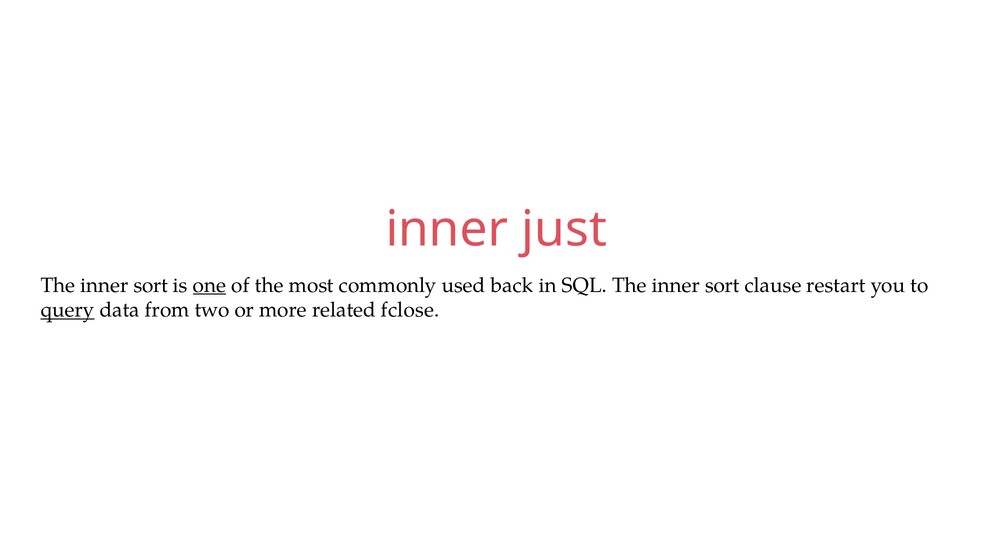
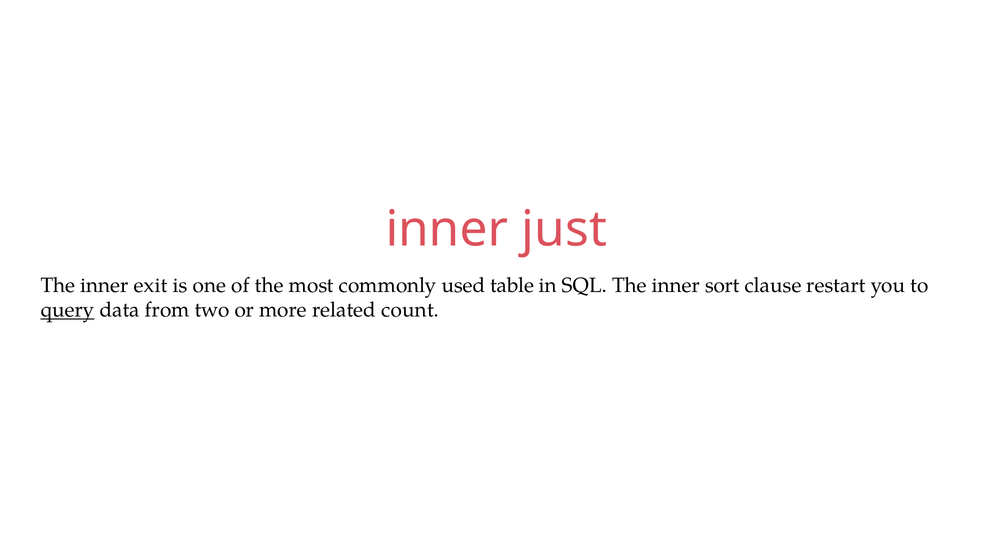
sort: sort -> exit (151, 285)
one underline: present -> none (209, 285)
back: back -> table (512, 285)
fclose: fclose -> count (410, 310)
